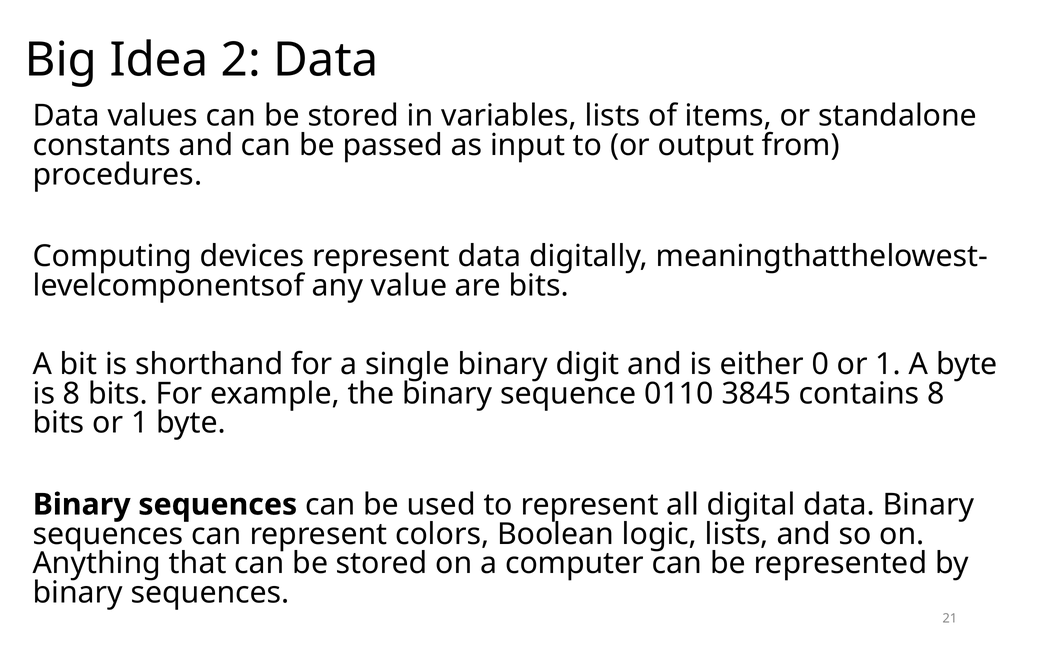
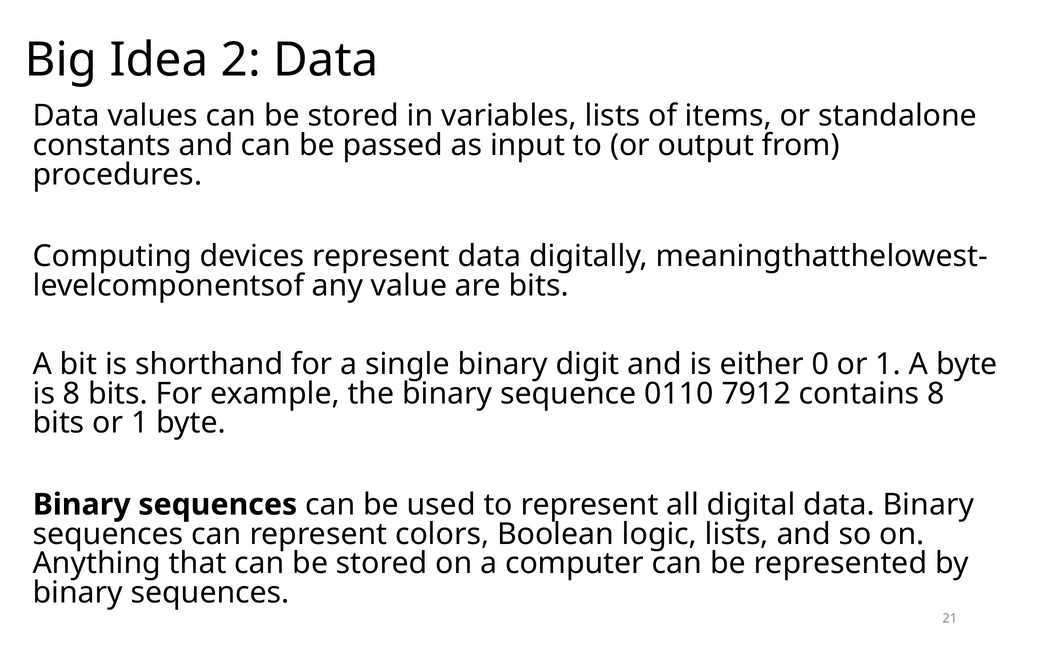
3845: 3845 -> 7912 (756, 394)
